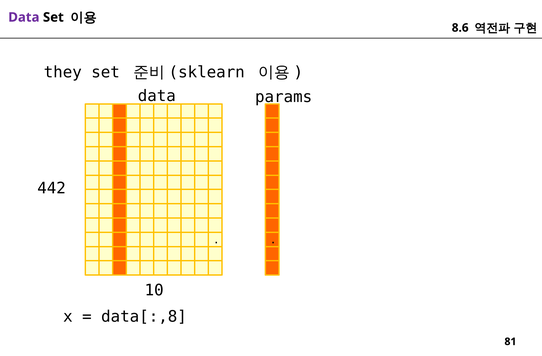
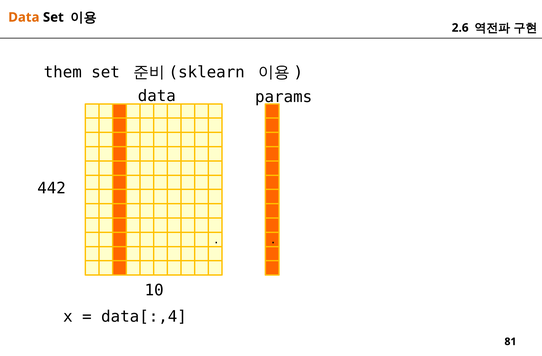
Data colour: purple -> orange (24, 17)
8.6: 8.6 -> 2.6 (460, 28)
they: they -> them (63, 72)
data[:,8: data[:,8 -> data[:,4 (144, 317)
